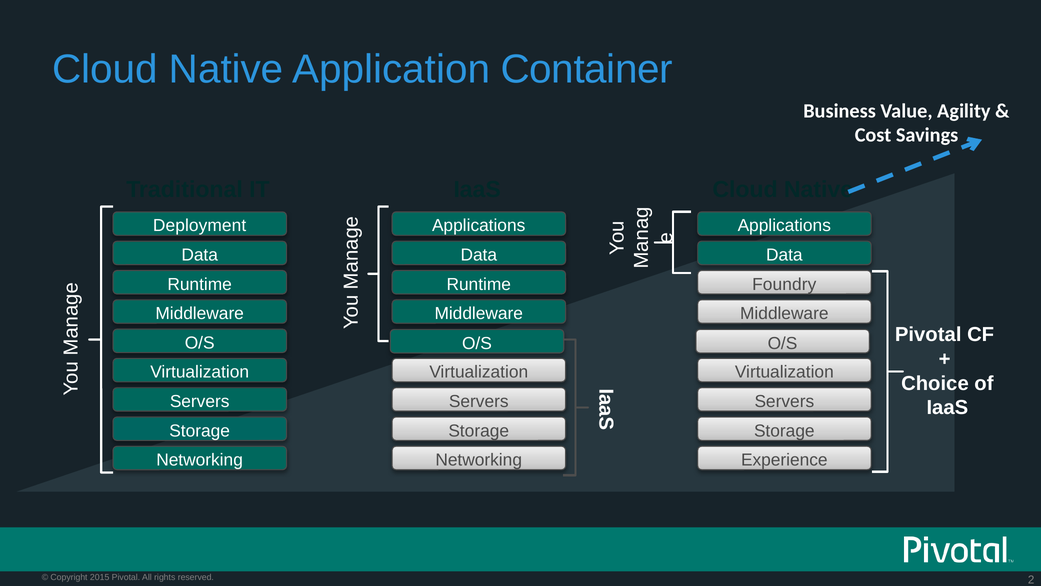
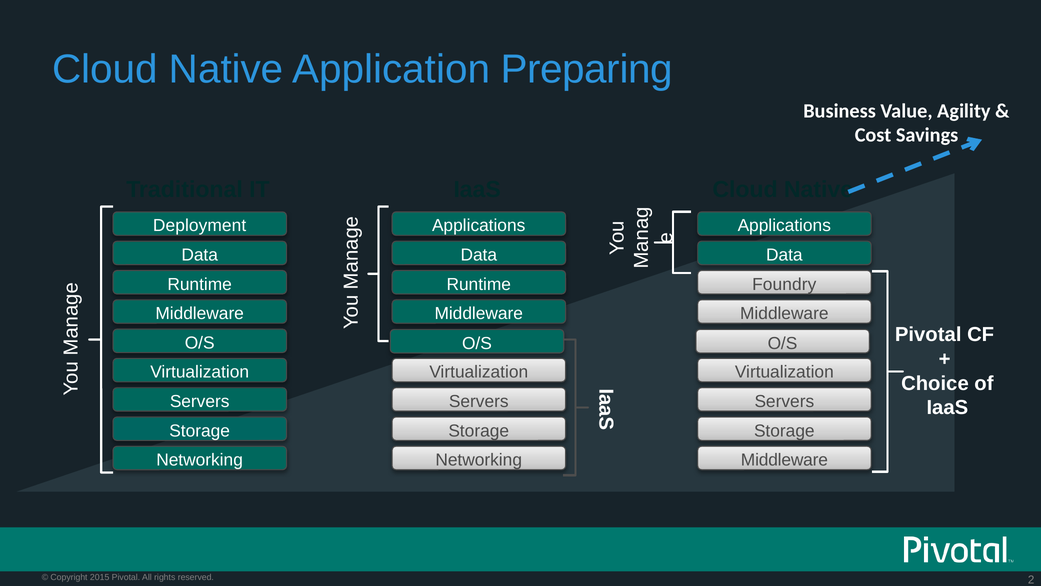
Container: Container -> Preparing (587, 69)
Experience: Experience -> Middleware (784, 460)
